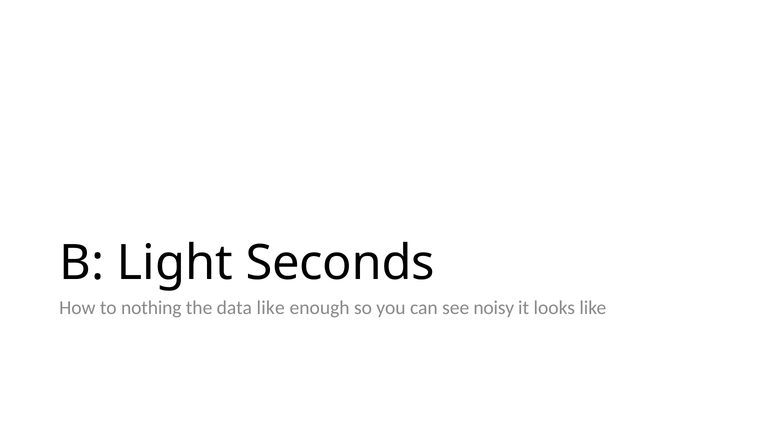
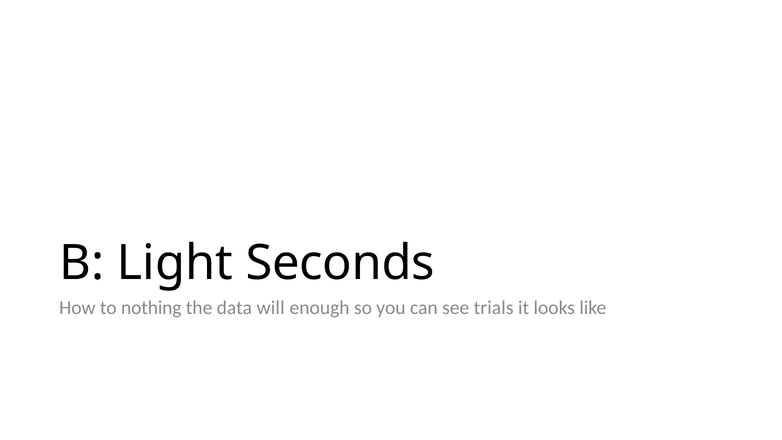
data like: like -> will (271, 308)
noisy: noisy -> trials (494, 308)
